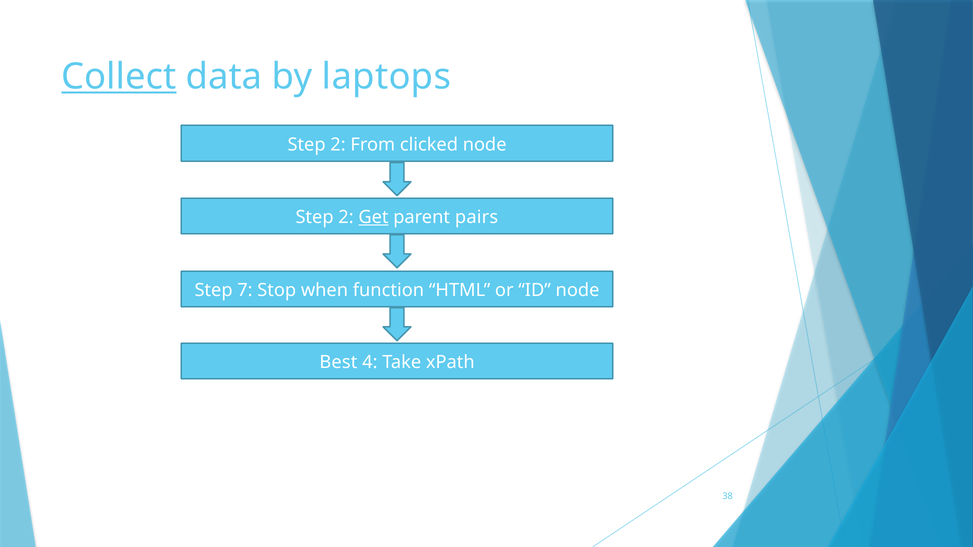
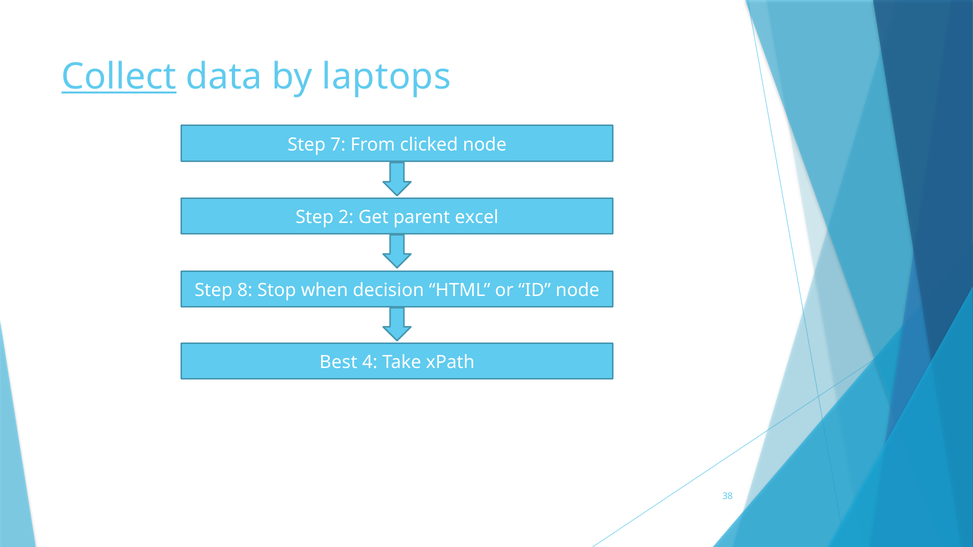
2: 2 -> 7 (338, 145)
Get underline: present -> none (373, 217)
pairs: pairs -> excel (477, 217)
7: 7 -> 8 (245, 291)
function: function -> decision (388, 291)
